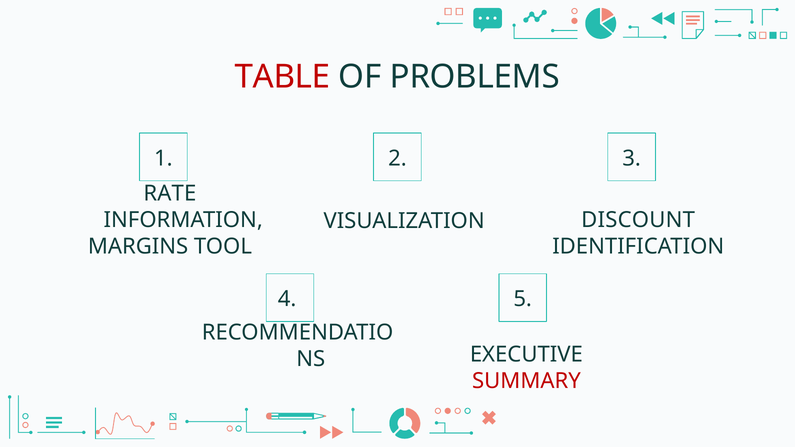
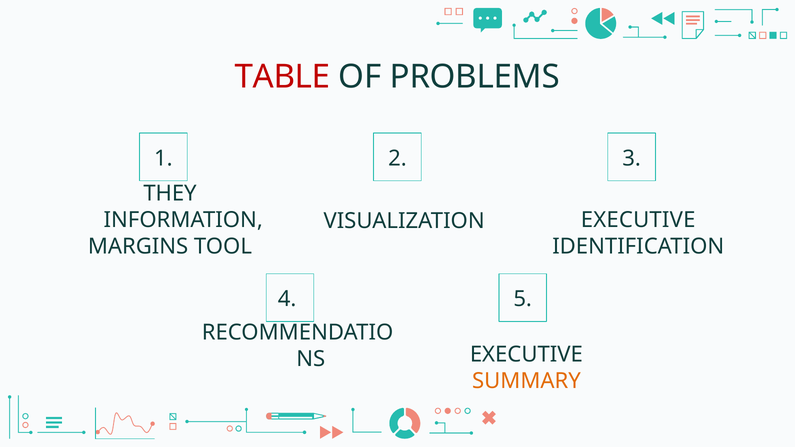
RATE: RATE -> THEY (170, 194)
VISUALIZATION DISCOUNT: DISCOUNT -> EXECUTIVE (638, 220)
SUMMARY colour: red -> orange (526, 381)
